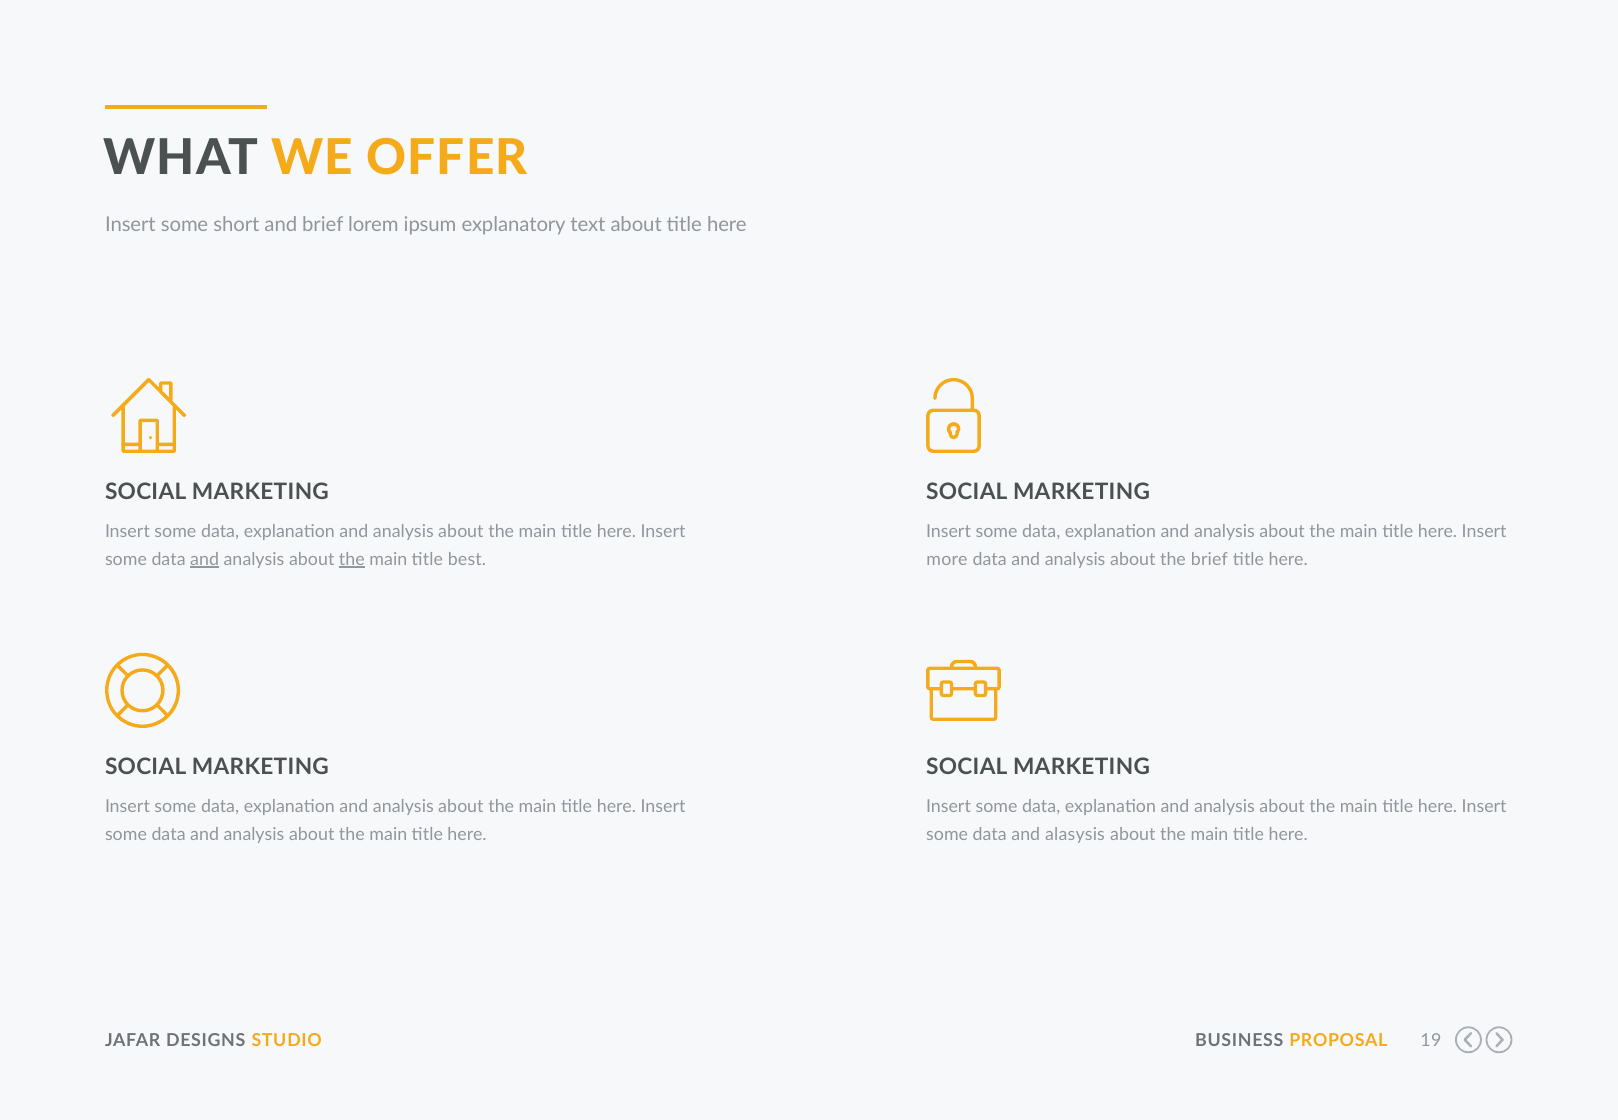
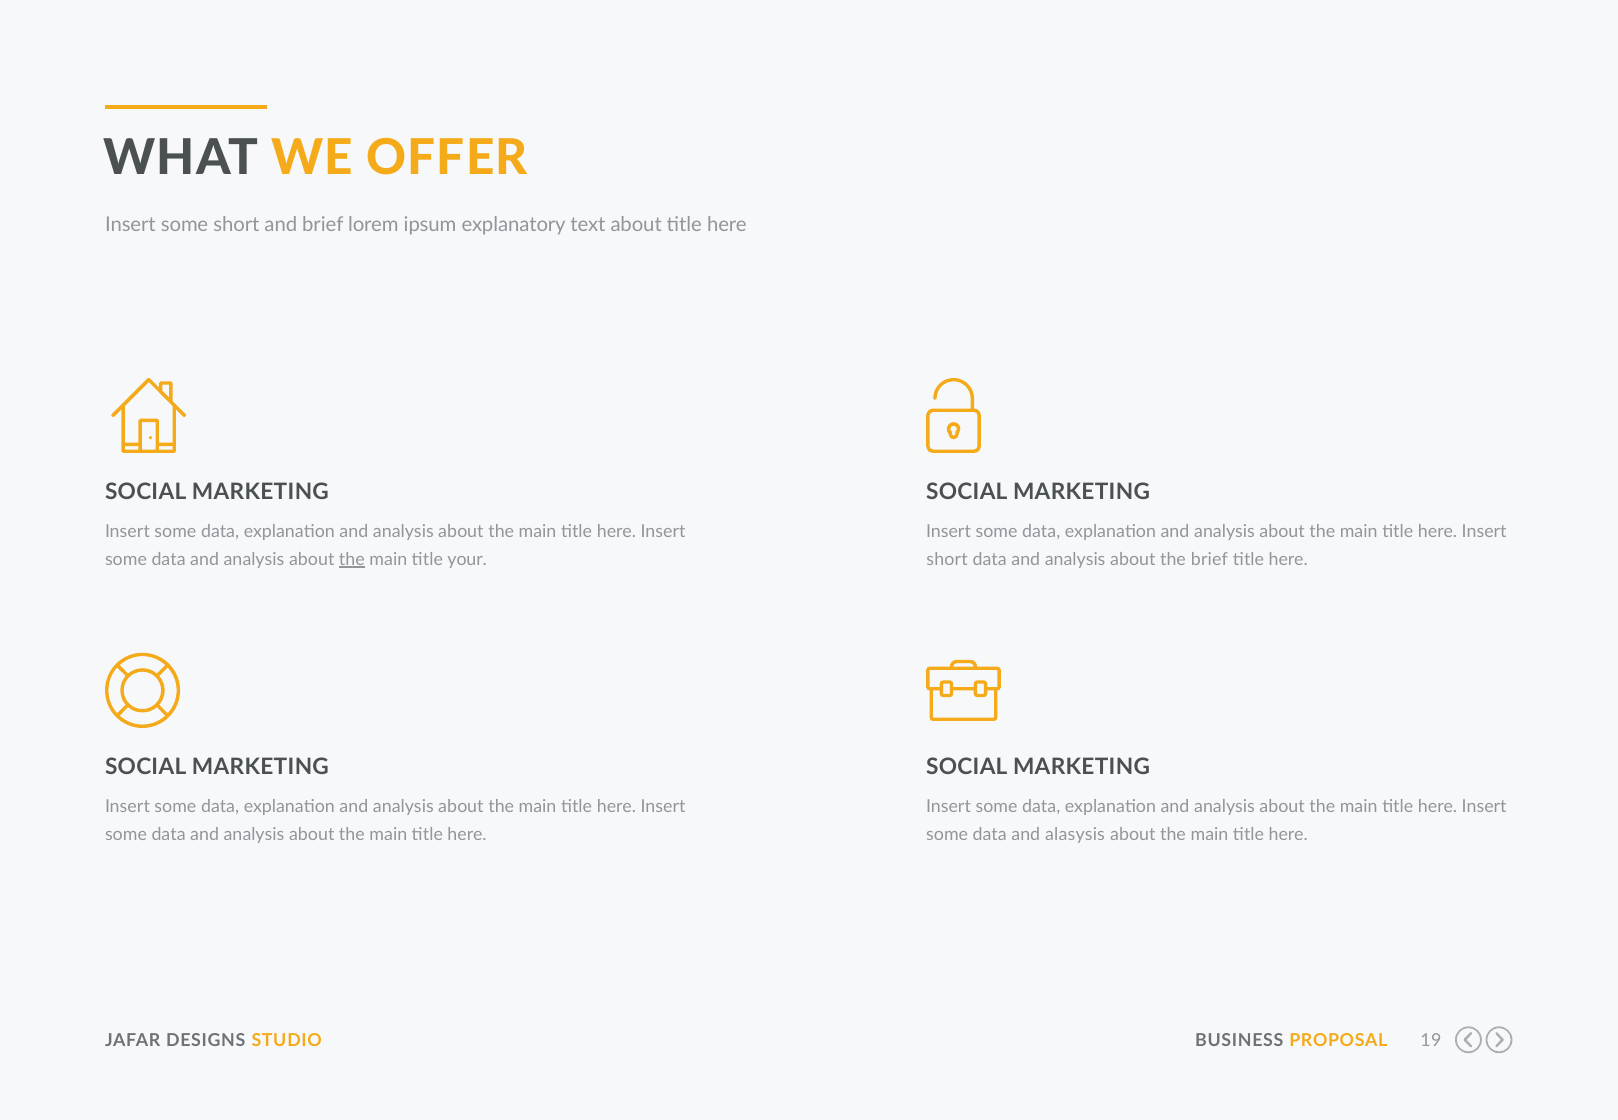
and underline: present -> none (205, 559)
best: best -> your (467, 559)
more: more -> short (947, 559)
